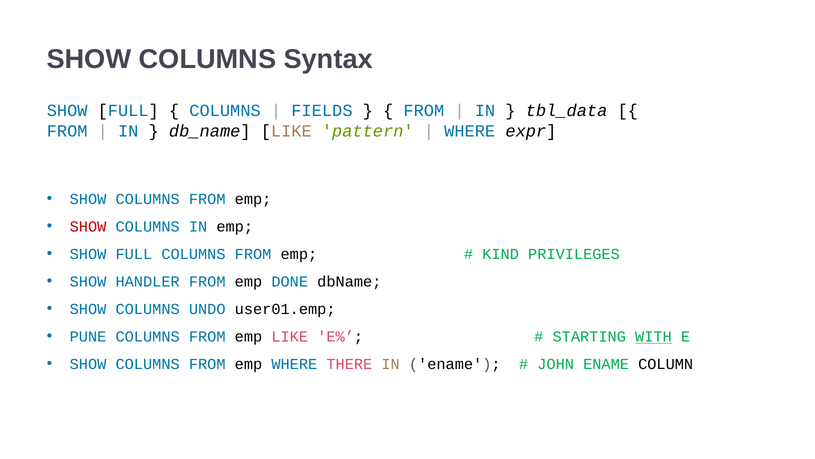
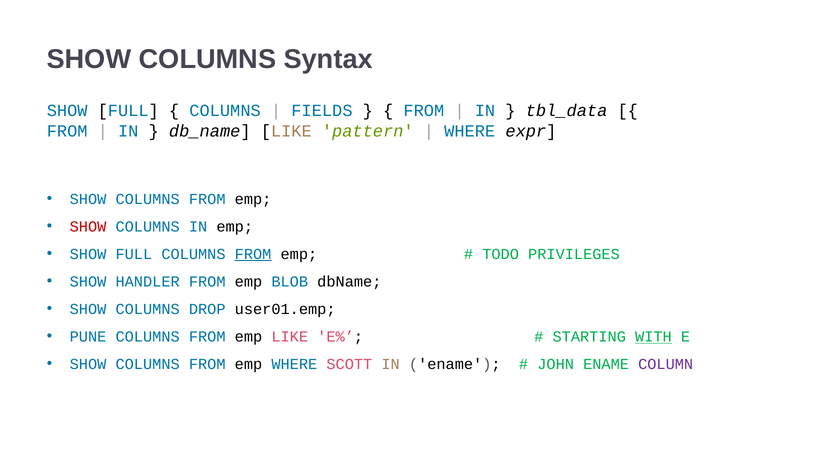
FROM underline: none -> present (253, 254)
KIND: KIND -> TODO (501, 254)
DONE: DONE -> BLOB (290, 281)
UNDO: UNDO -> DROP (207, 309)
THERE: THERE -> SCOTT (349, 364)
COLUMN colour: black -> purple (666, 364)
